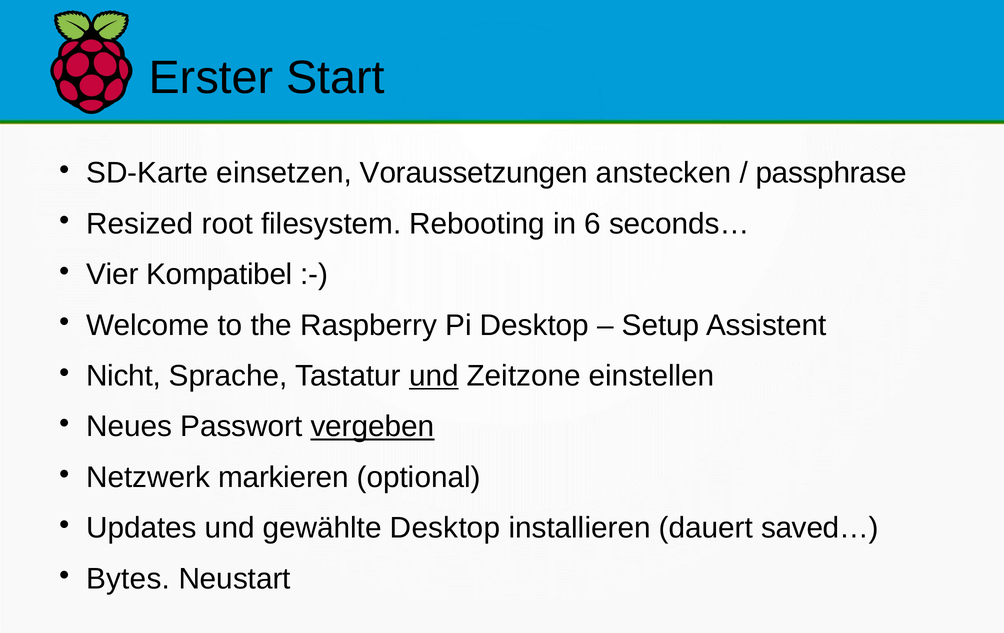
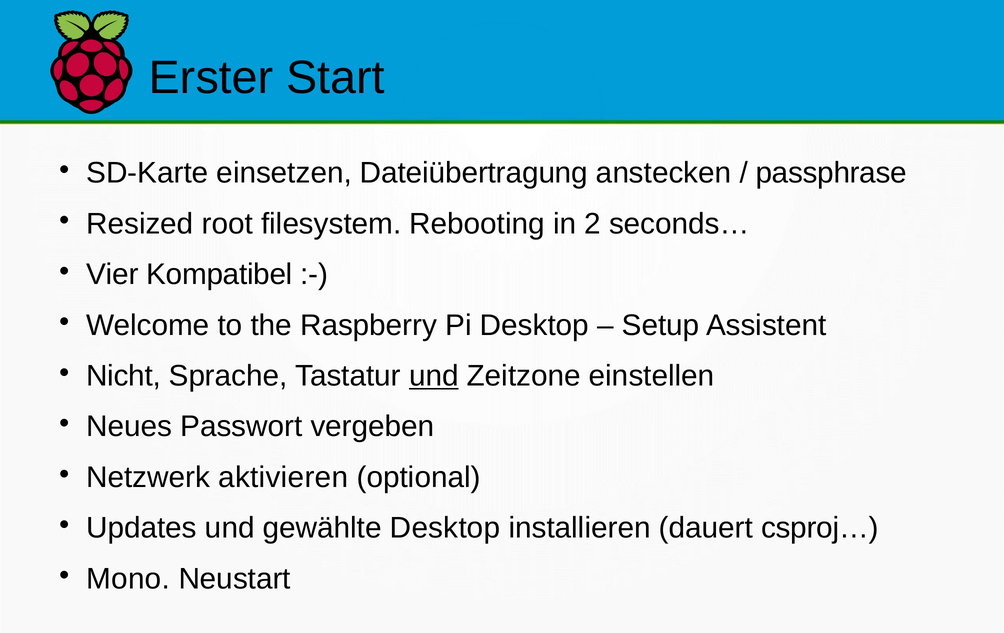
Voraussetzungen: Voraussetzungen -> Dateiübertragung (474, 173)
6: 6 -> 2 (593, 224)
vergeben underline: present -> none (373, 426)
markieren: markieren -> aktivieren (283, 477)
saved…: saved… -> csproj… (820, 528)
Bytes: Bytes -> Mono (128, 578)
